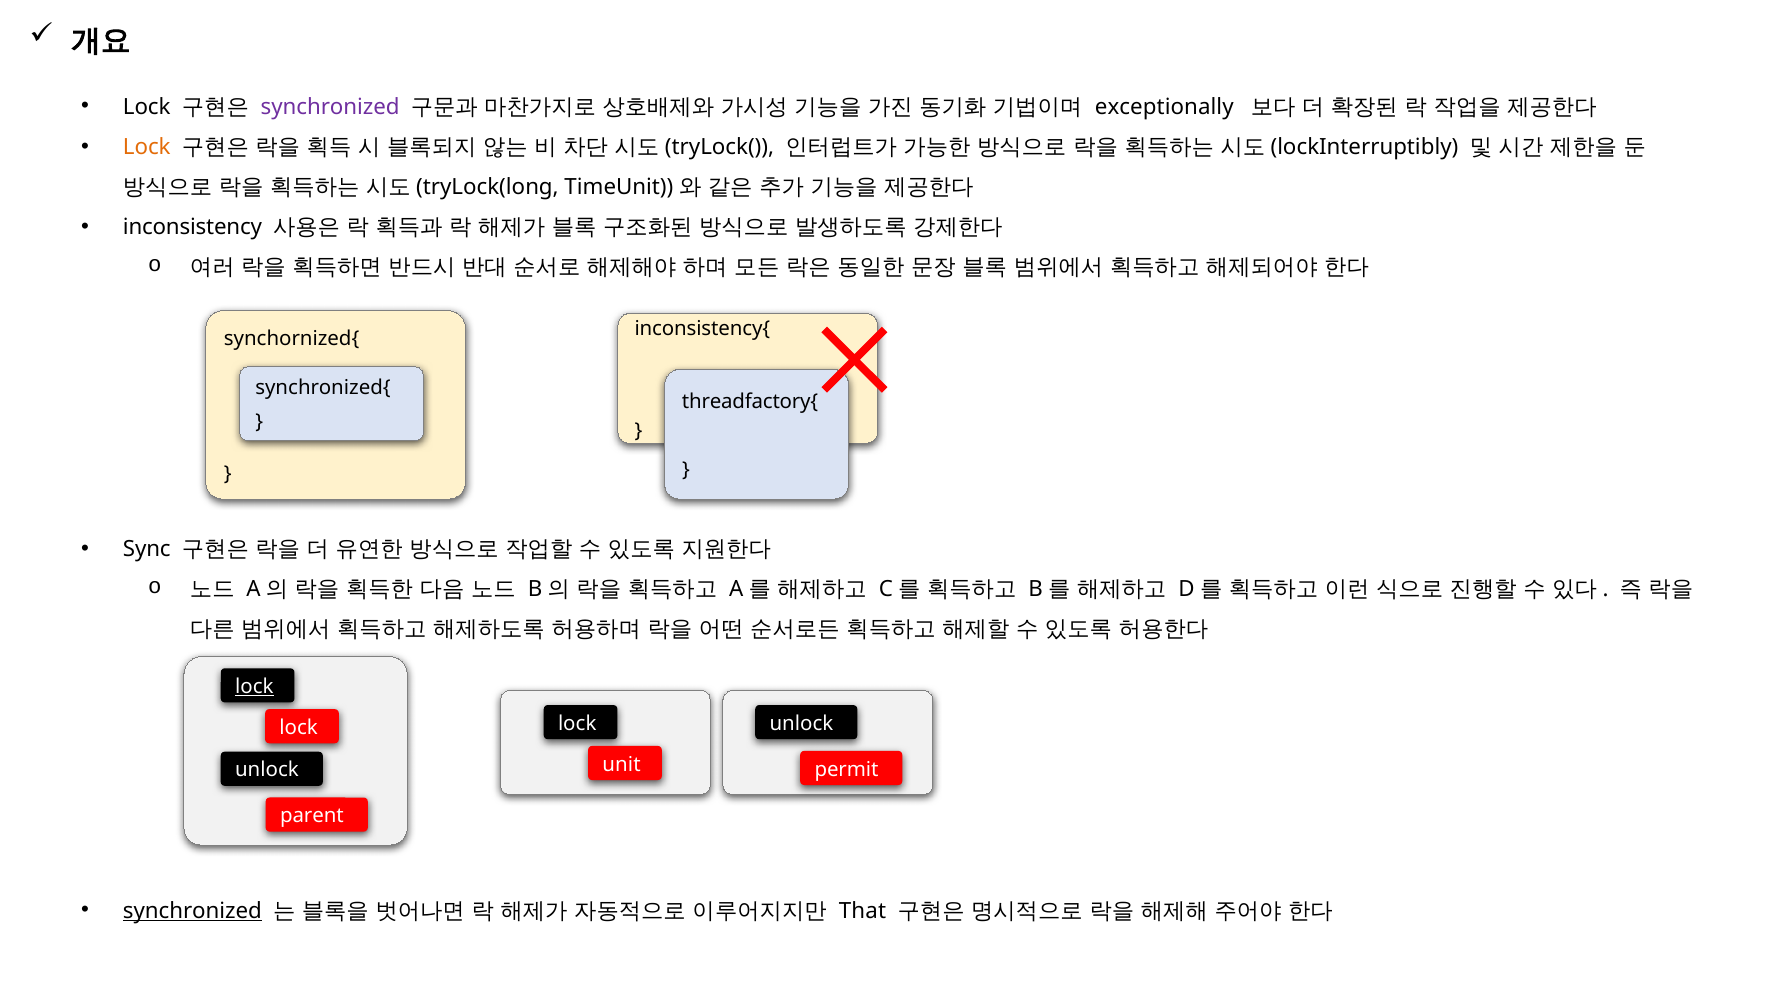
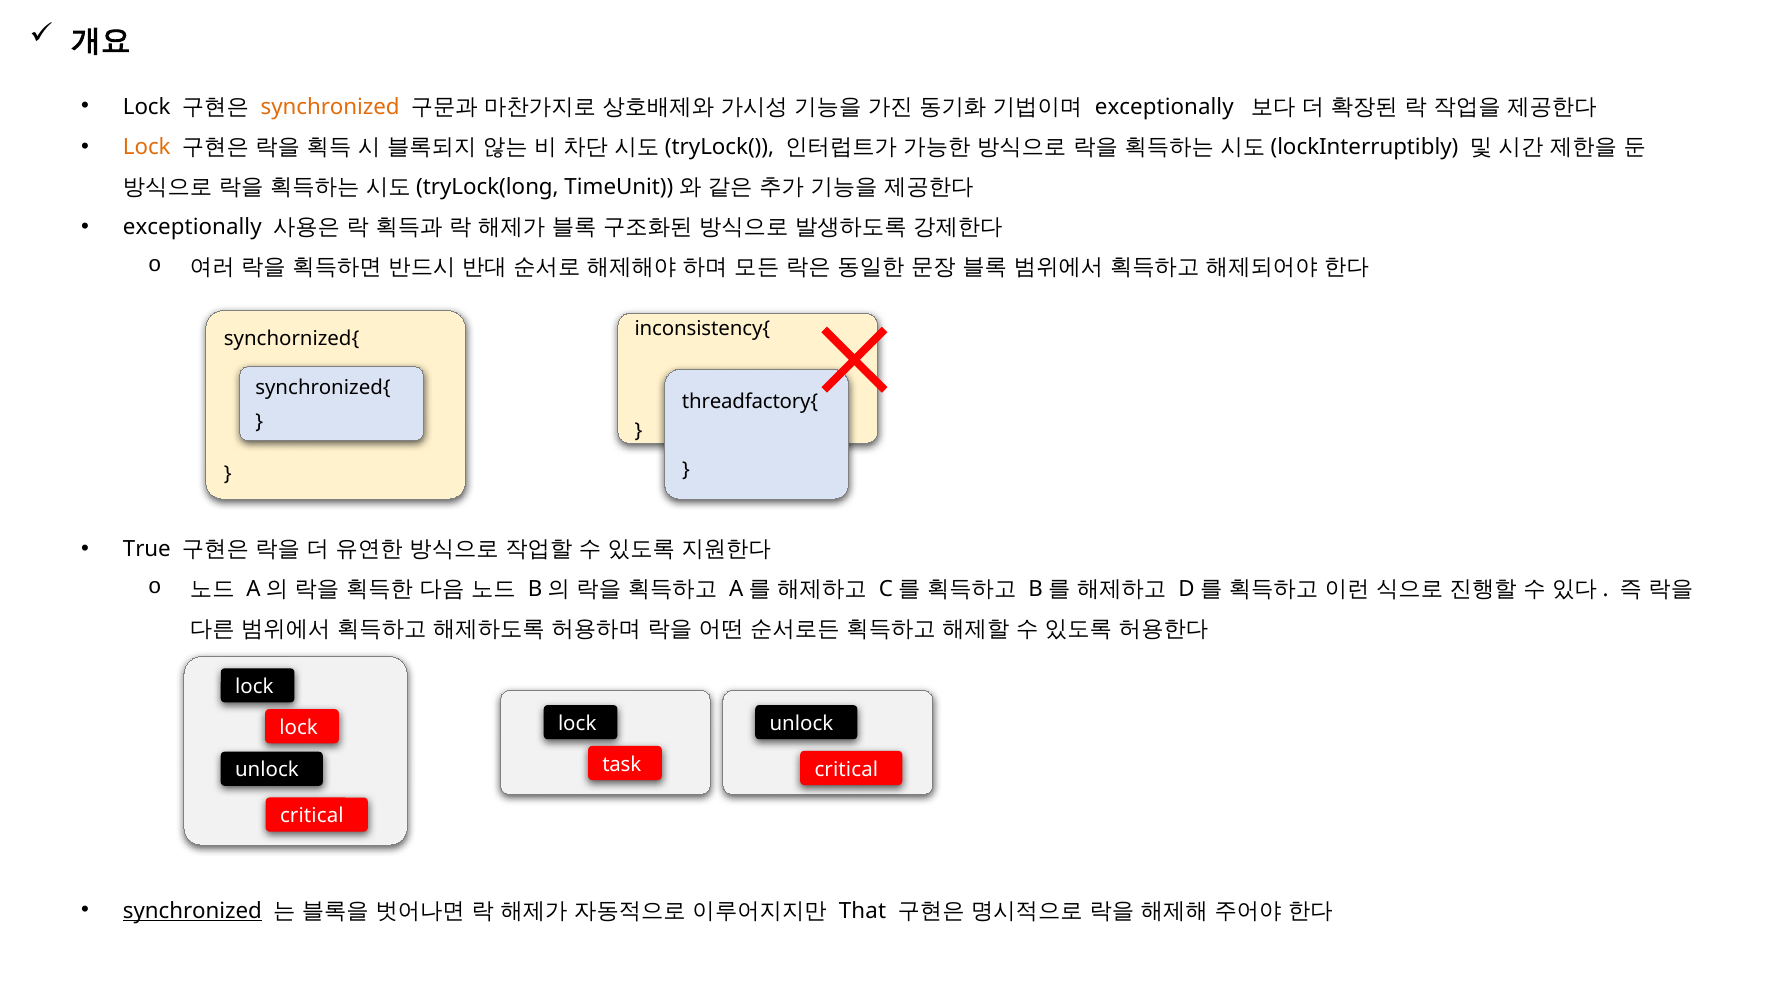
synchronized colour: purple -> orange (330, 107)
inconsistency: inconsistency -> exceptionally (192, 227)
Sync: Sync -> True (147, 549)
lock underline: present -> none (254, 687)
unit: unit -> task (622, 765)
permit: permit -> critical (846, 769)
parent: parent -> critical (312, 816)
